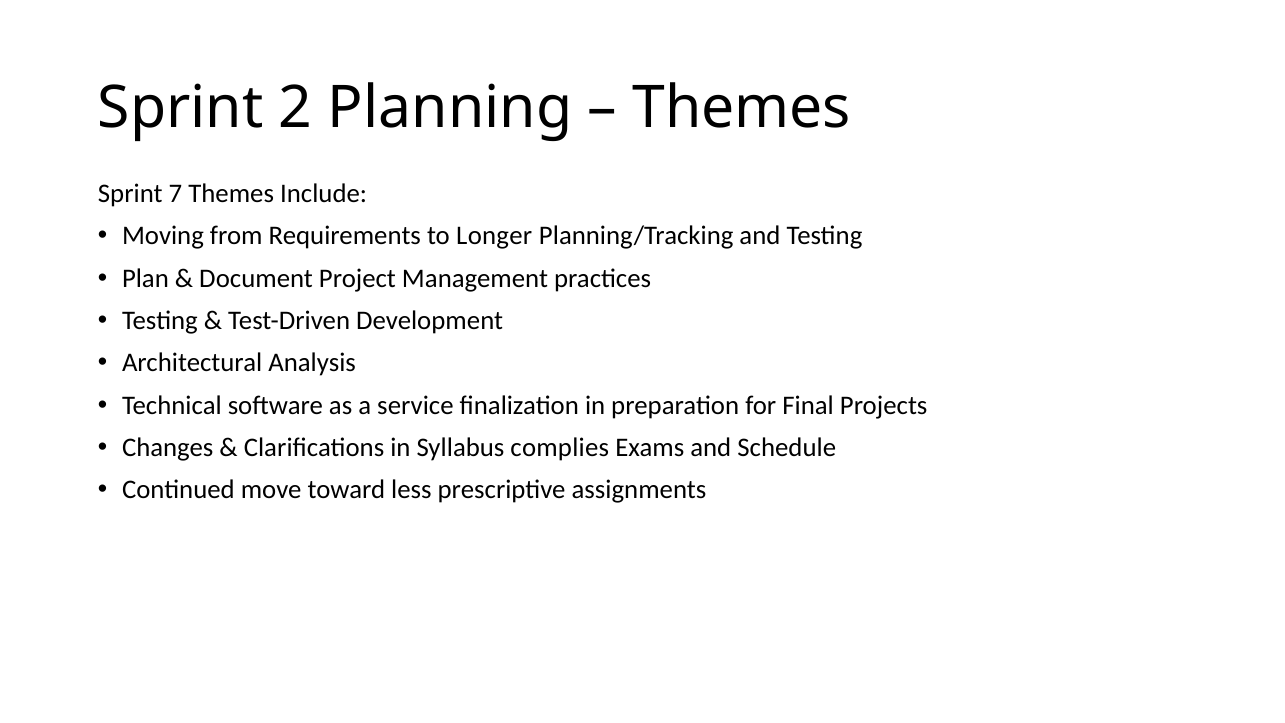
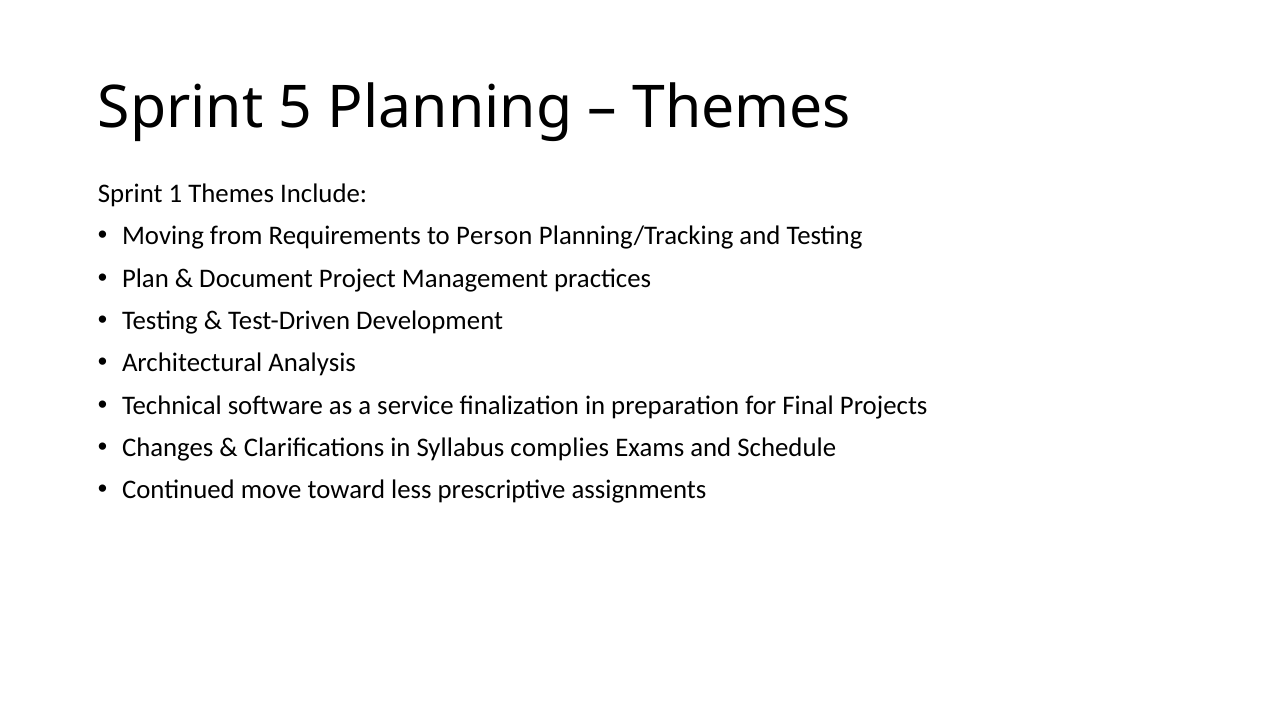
2: 2 -> 5 (296, 108)
7: 7 -> 1 (175, 194)
Longer: Longer -> Person (494, 236)
